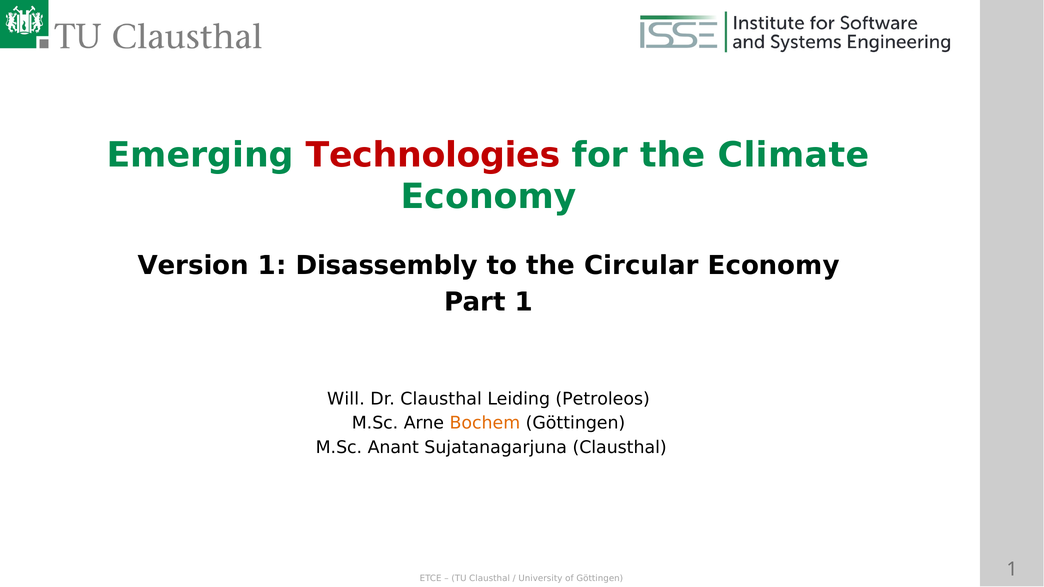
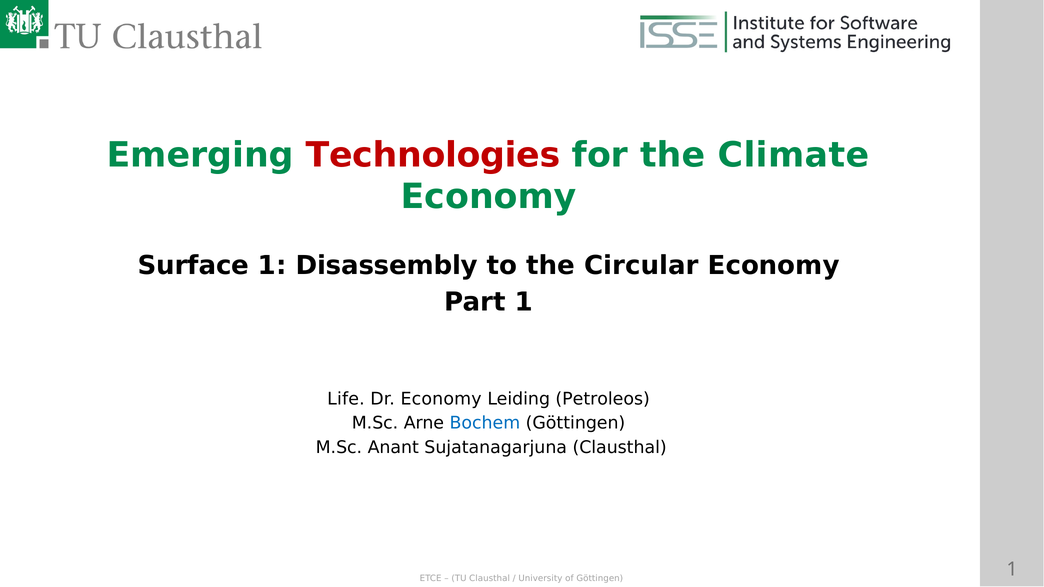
Version: Version -> Surface (193, 266)
Will: Will -> Life (346, 399)
Dr Clausthal: Clausthal -> Economy (441, 399)
Bochem colour: orange -> blue (485, 423)
